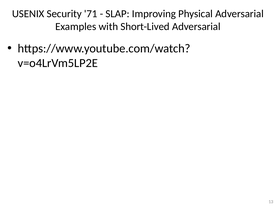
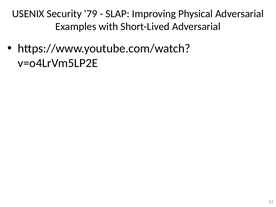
71: 71 -> 79 (91, 14)
